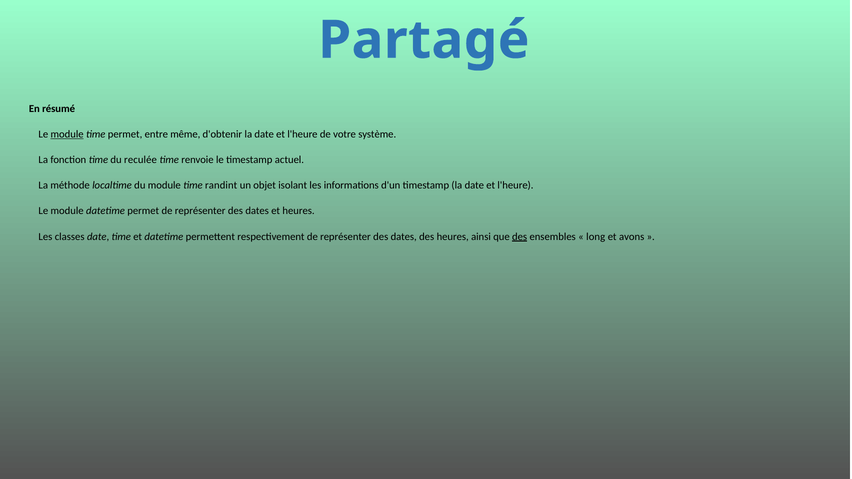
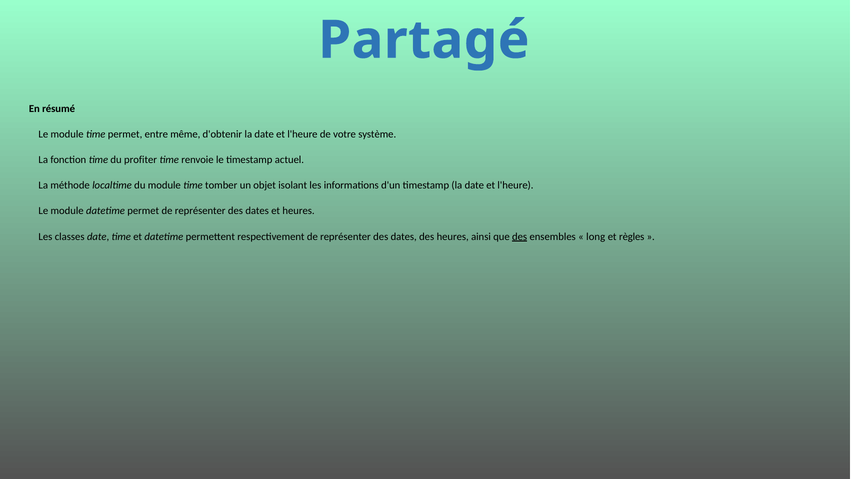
module underline: present -> none (67, 134)
reculée: reculée -> profiter (141, 160)
randint: randint -> tomber (221, 185)
avons: avons -> règles (632, 237)
